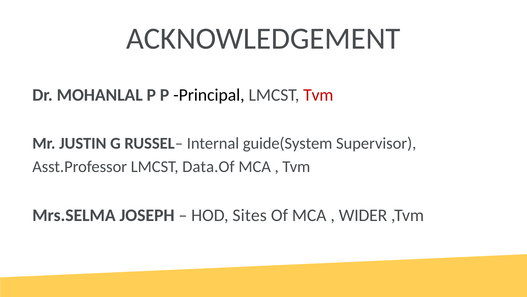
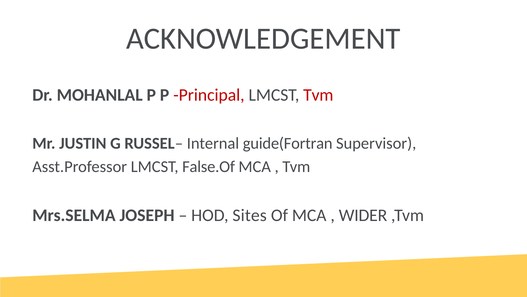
Principal colour: black -> red (209, 95)
guide(System: guide(System -> guide(Fortran (288, 143)
Data.Of: Data.Of -> False.Of (209, 166)
